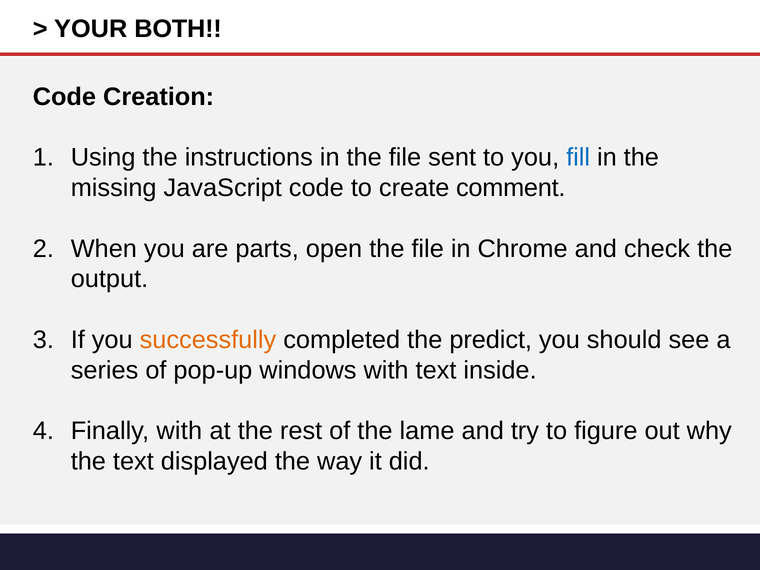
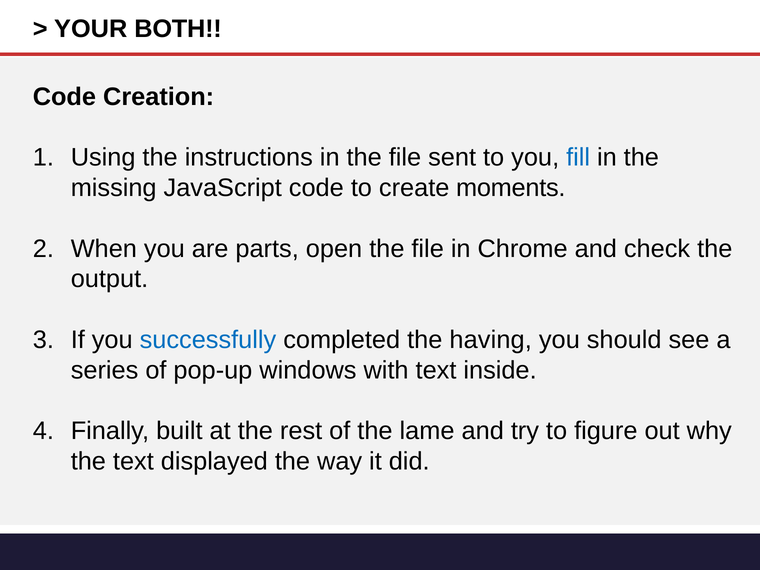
comment: comment -> moments (511, 188)
successfully colour: orange -> blue (208, 340)
predict: predict -> having (491, 340)
Finally with: with -> built (179, 431)
